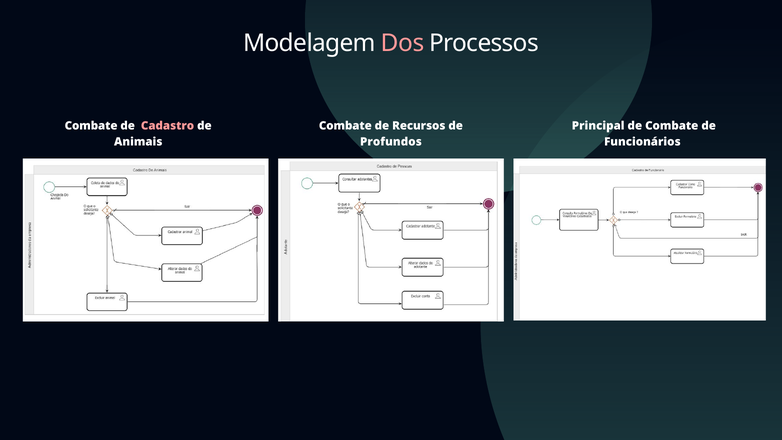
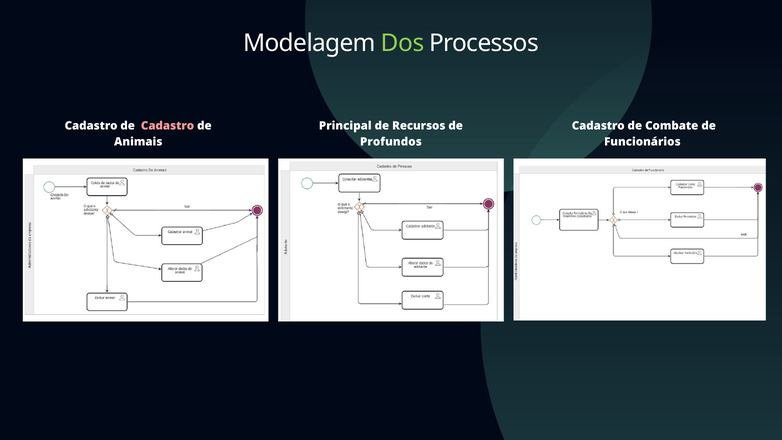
Dos colour: pink -> light green (403, 43)
Combate: Combate -> Cadastro (91, 126)
Combate: Combate -> Principal (345, 126)
Principal: Principal -> Cadastro (598, 126)
